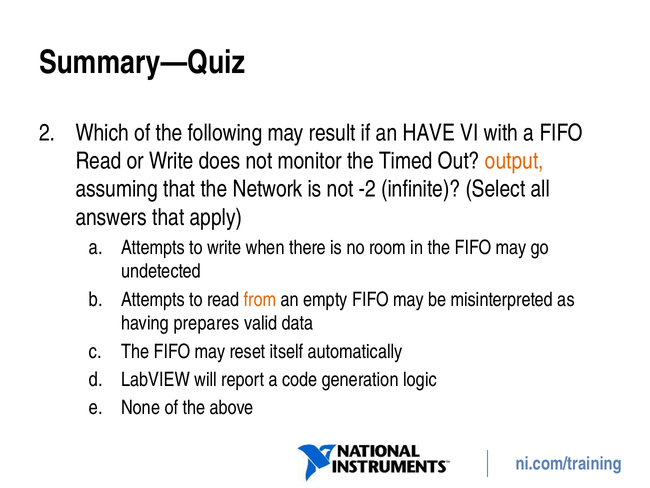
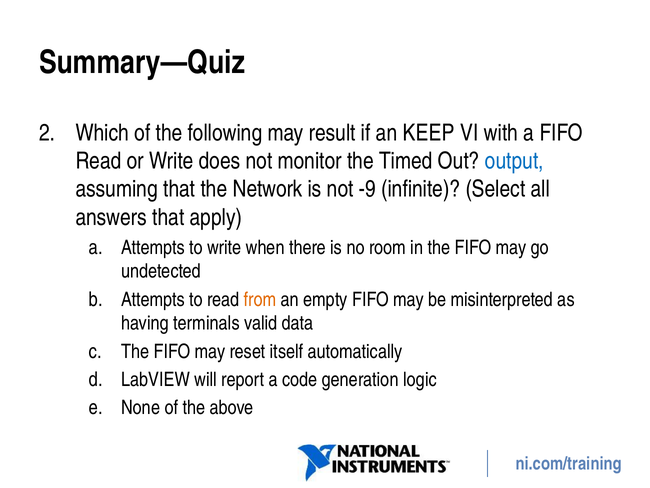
HAVE: HAVE -> KEEP (429, 133)
output colour: orange -> blue (514, 161)
-2: -2 -> -9 (367, 189)
prepares: prepares -> terminals (206, 323)
